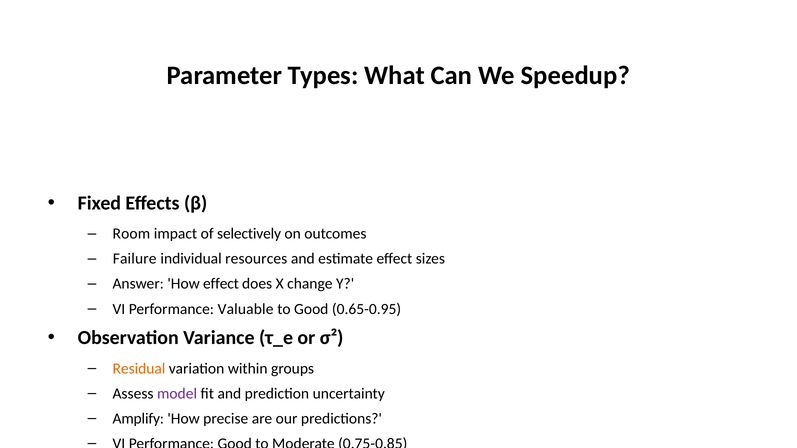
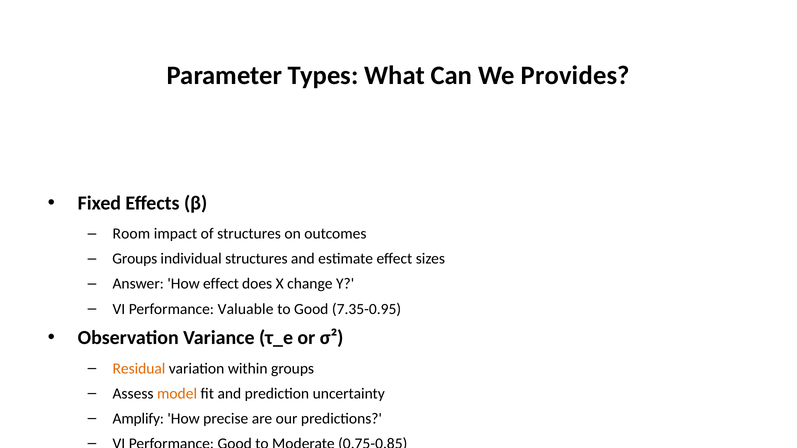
Speedup: Speedup -> Provides (575, 76)
of selectively: selectively -> structures (249, 234)
Failure: Failure -> Groups (135, 259)
individual resources: resources -> structures (256, 259)
0.65-0.95: 0.65-0.95 -> 7.35-0.95 (367, 309)
model colour: purple -> orange (177, 394)
